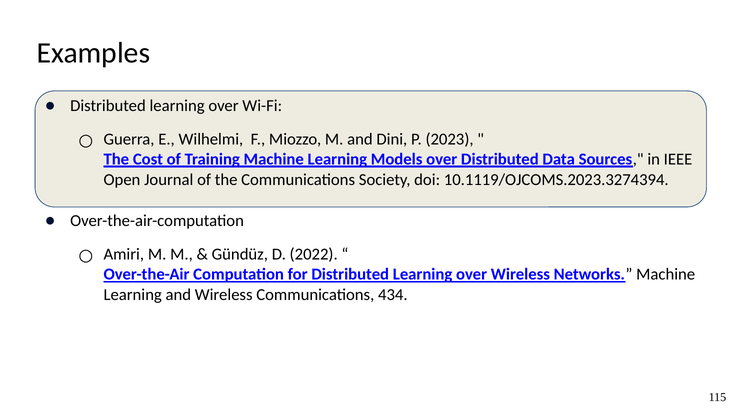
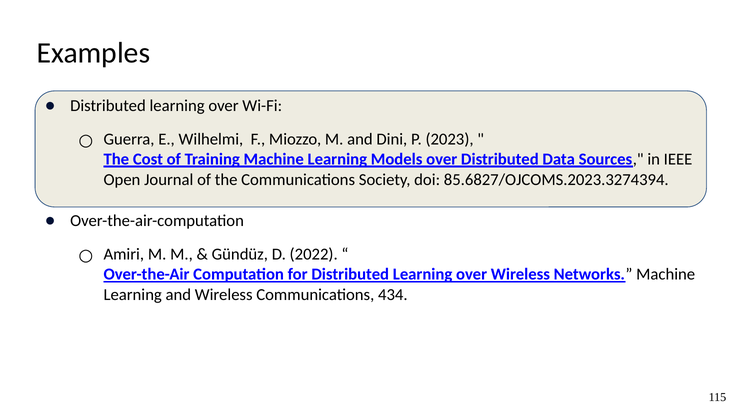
10.1119/OJCOMS.2023.3274394: 10.1119/OJCOMS.2023.3274394 -> 85.6827/OJCOMS.2023.3274394 (556, 180)
